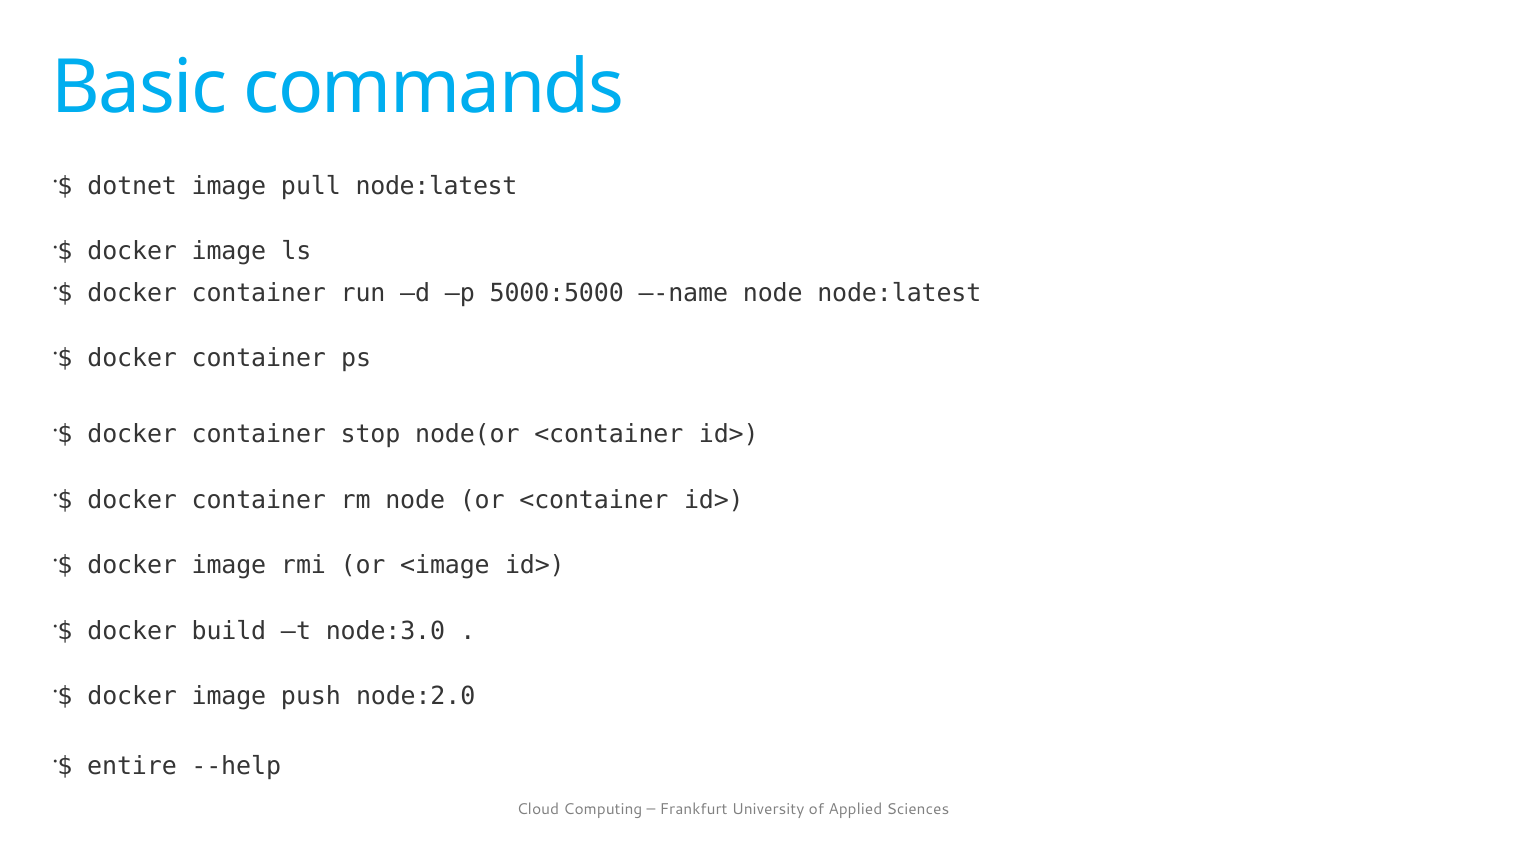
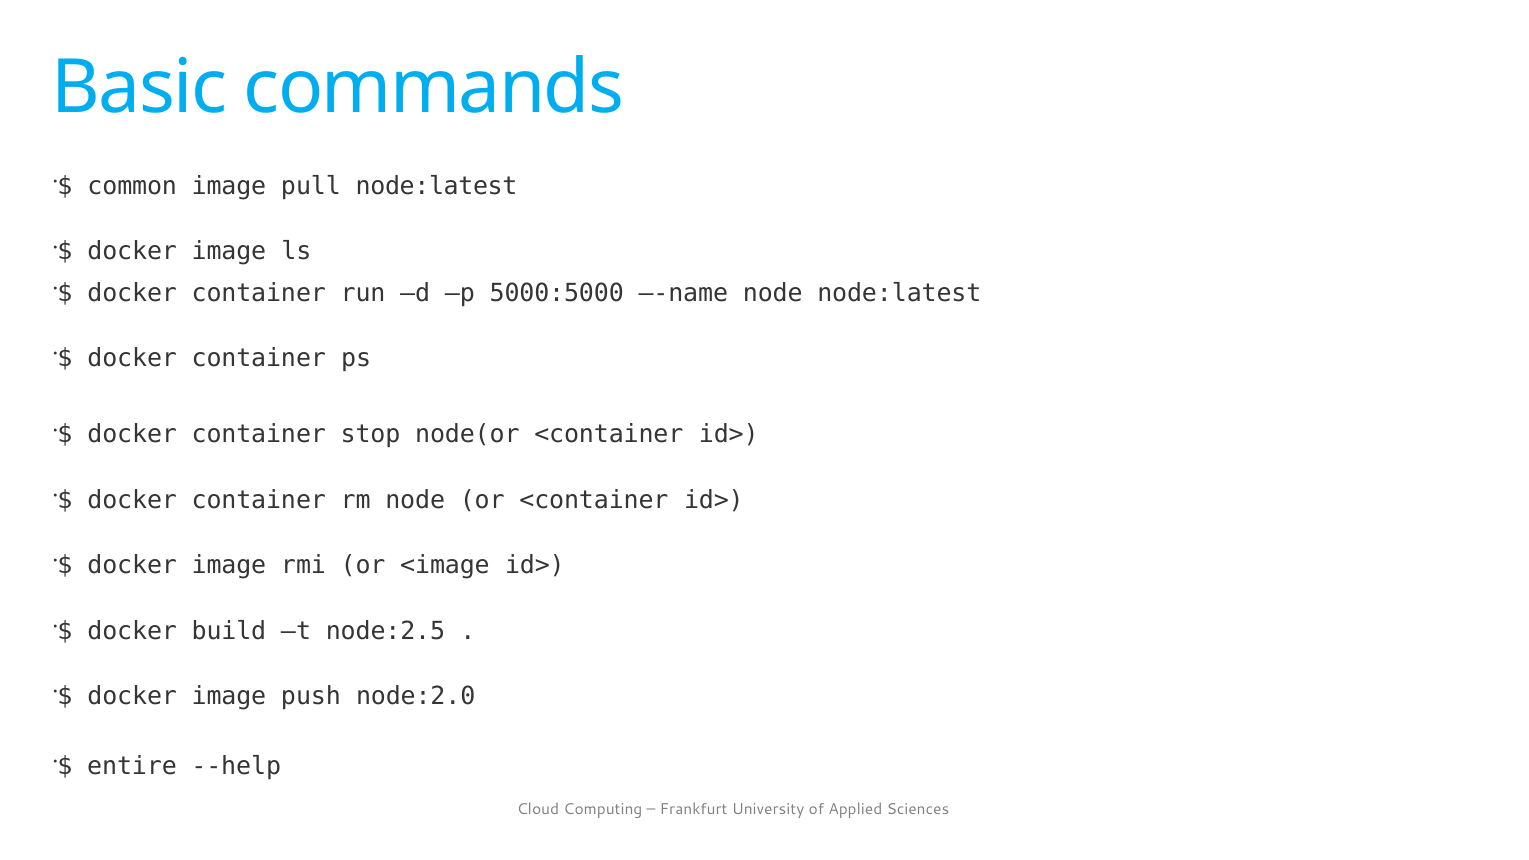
dotnet: dotnet -> common (132, 186)
node:3.0: node:3.0 -> node:2.5 (385, 631)
